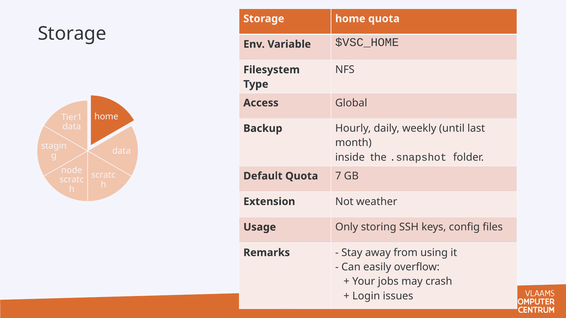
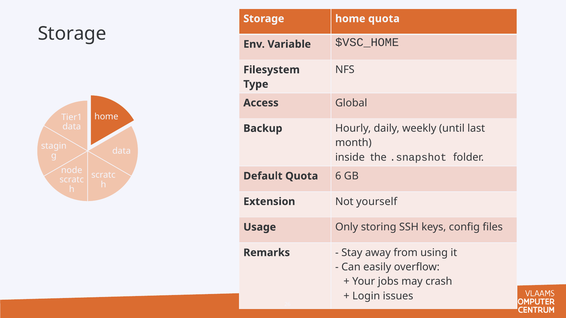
7: 7 -> 6 (338, 176)
weather: weather -> yourself (377, 202)
